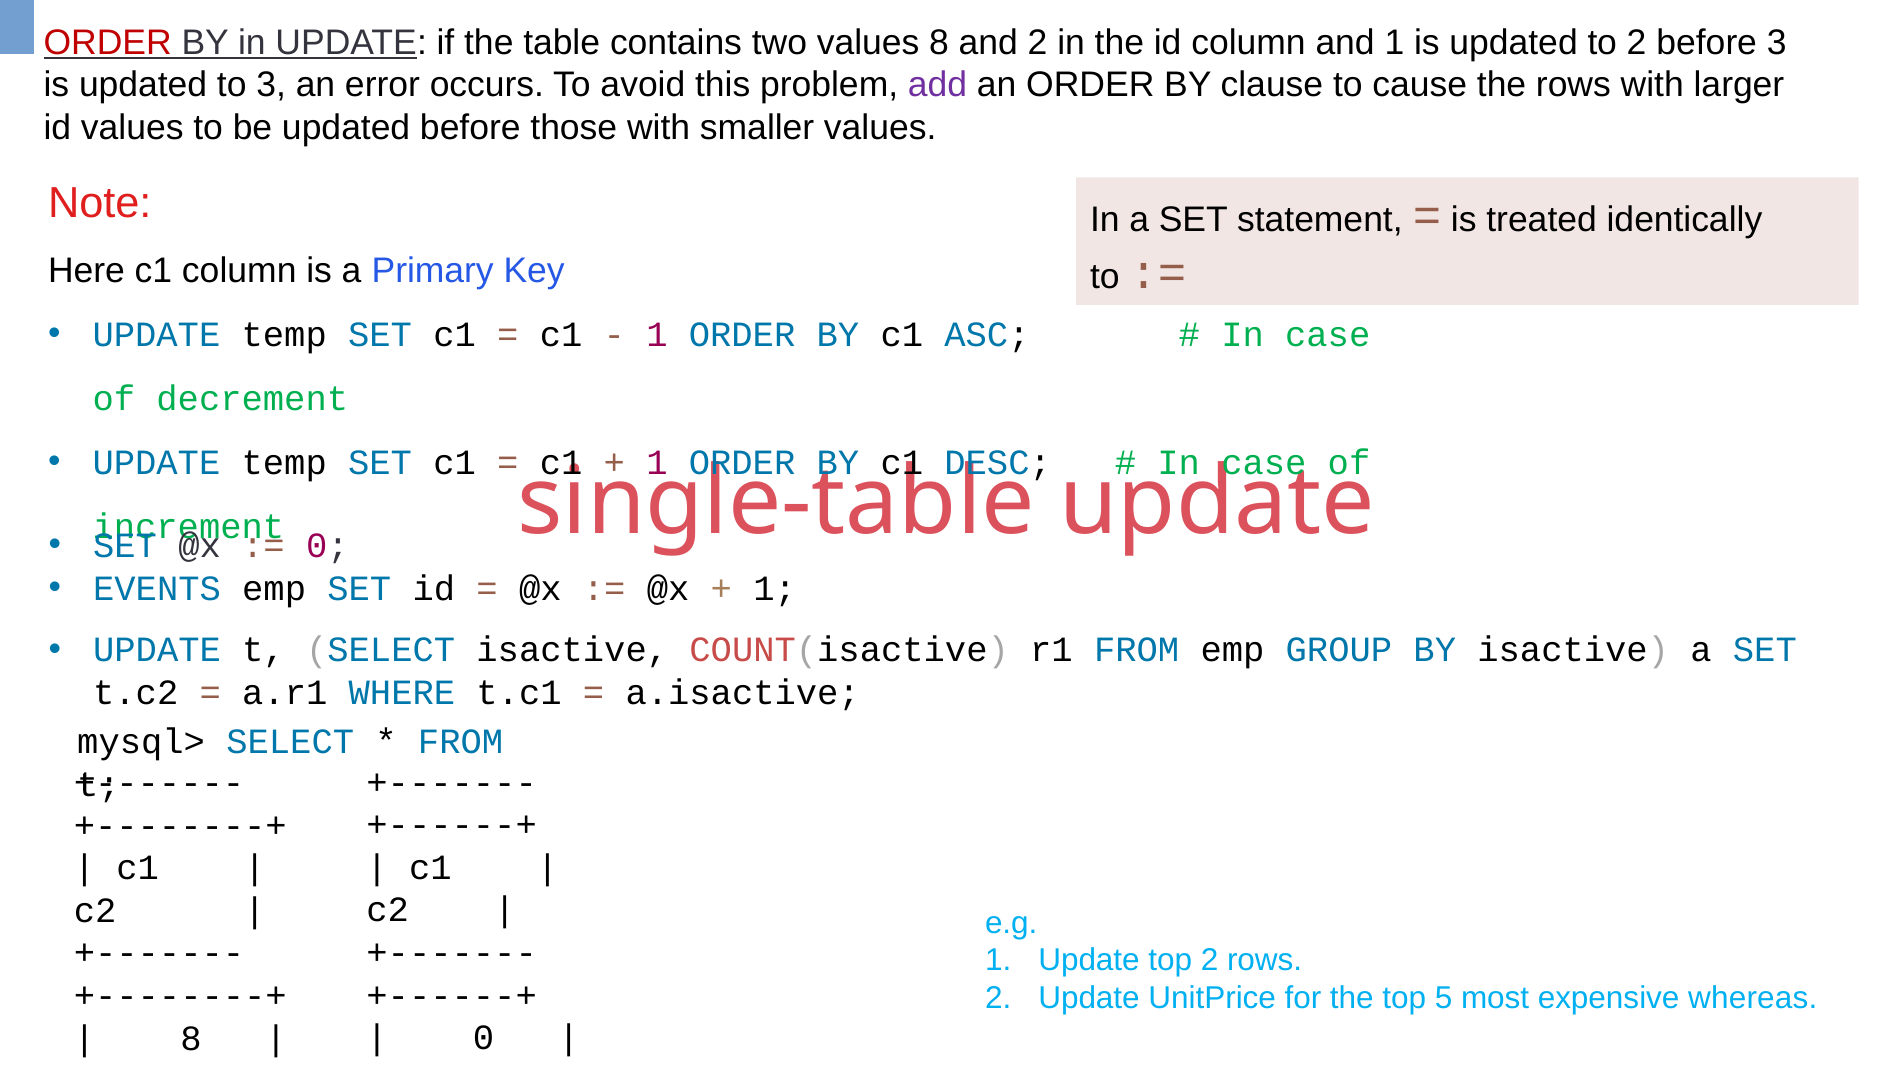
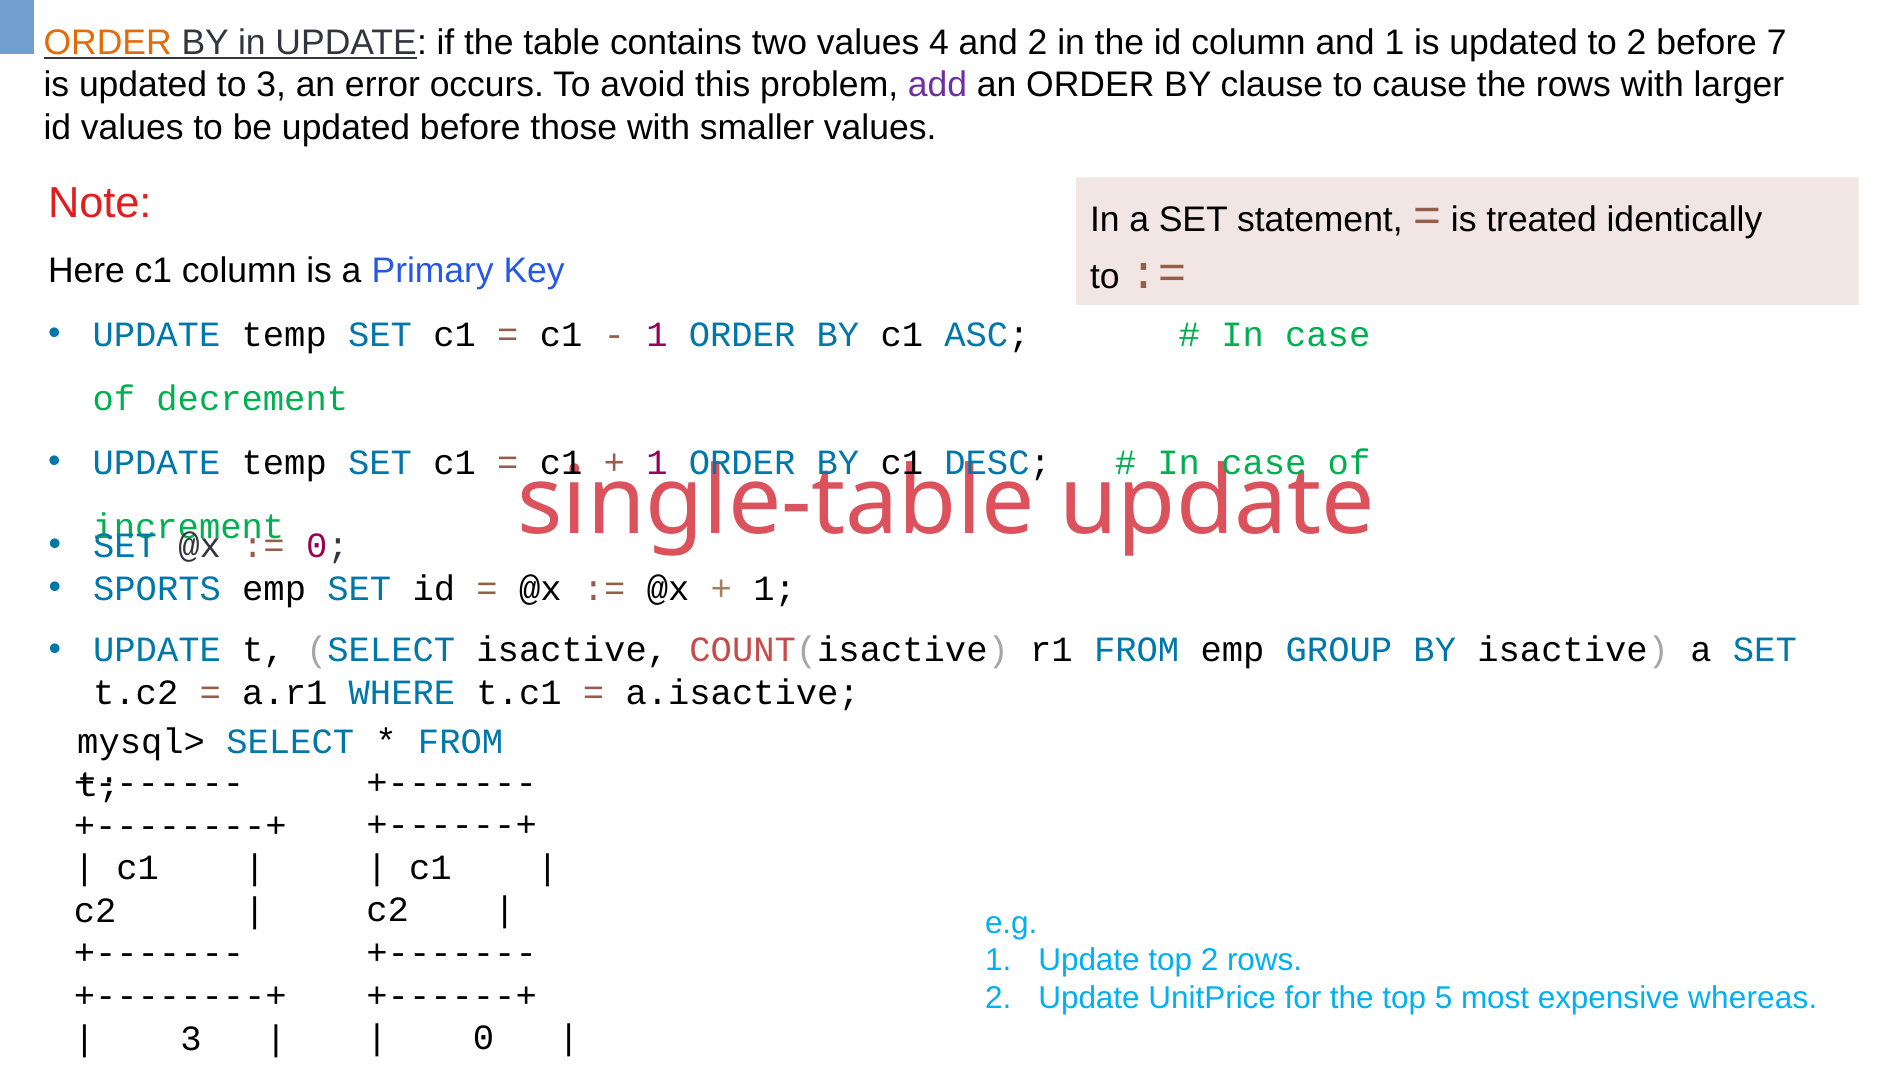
ORDER colour: red -> orange (108, 42)
values 8: 8 -> 4 (939, 42)
before 3: 3 -> 7 (1777, 42)
EVENTS: EVENTS -> SPORTS (157, 589)
8: 8 -> 3 (191, 1038)
